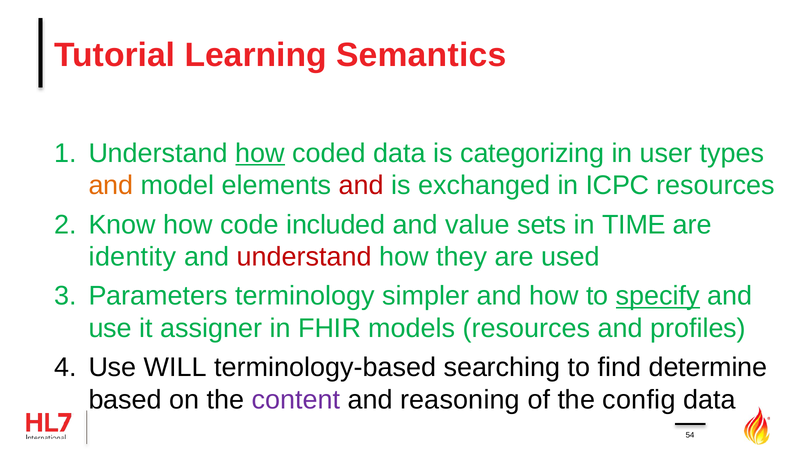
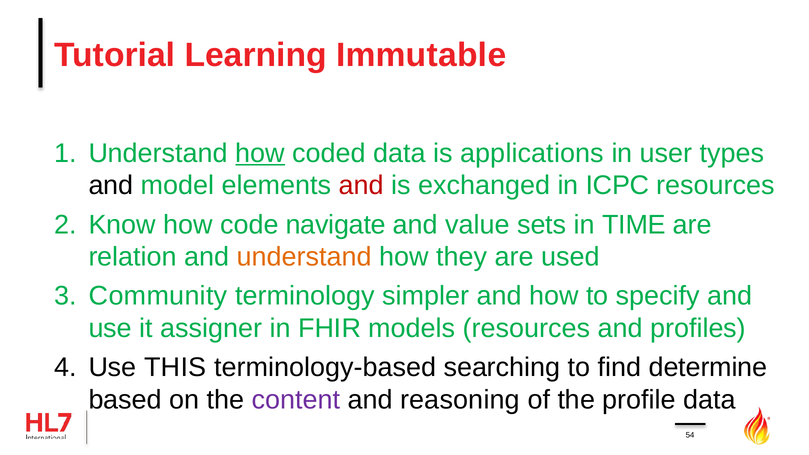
Semantics: Semantics -> Immutable (421, 55)
categorizing: categorizing -> applications (532, 153)
and colour: orange -> black (111, 186)
included: included -> navigate (336, 225)
identity: identity -> relation (133, 257)
understand colour: red -> orange (304, 257)
Parameters: Parameters -> Community (158, 296)
specify underline: present -> none (658, 296)
WILL: WILL -> THIS (175, 368)
config: config -> profile (639, 400)
